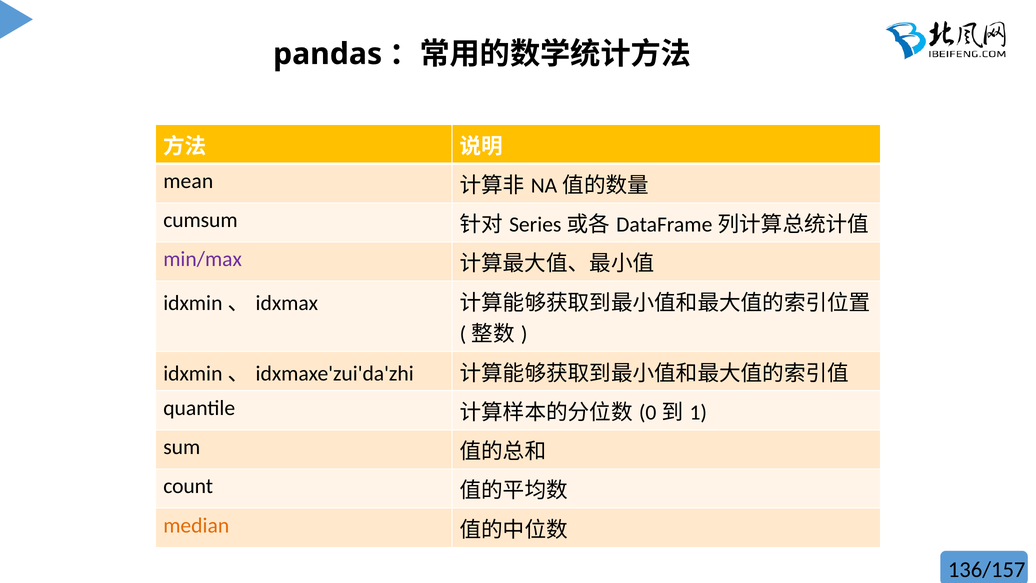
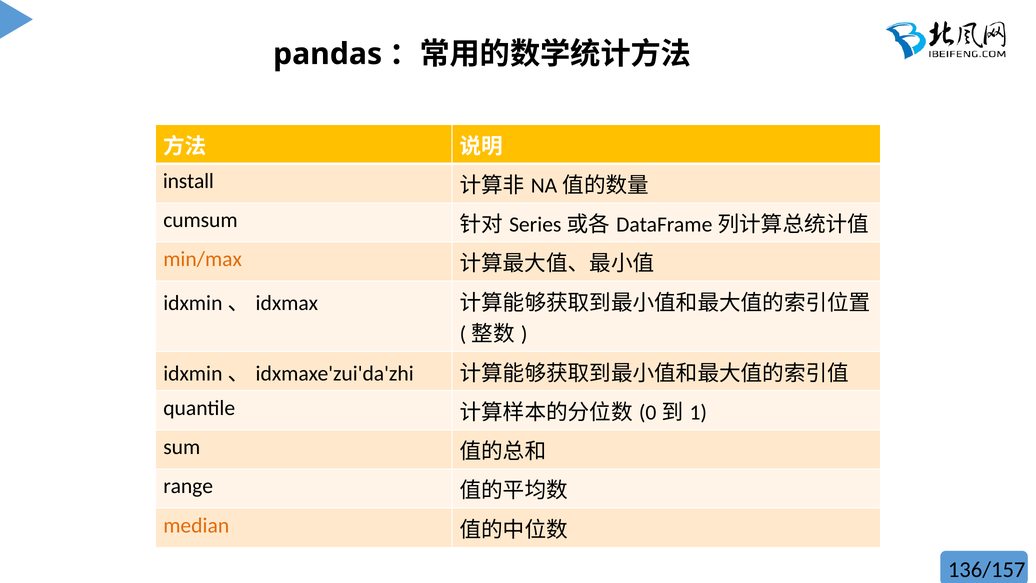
mean: mean -> install (188, 181)
min/max colour: purple -> orange (203, 259)
count: count -> range (188, 486)
